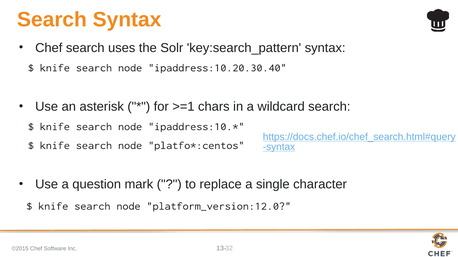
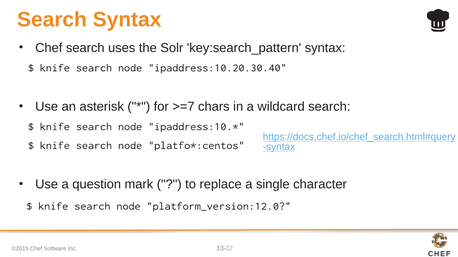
>=1: >=1 -> >=7 (183, 107)
